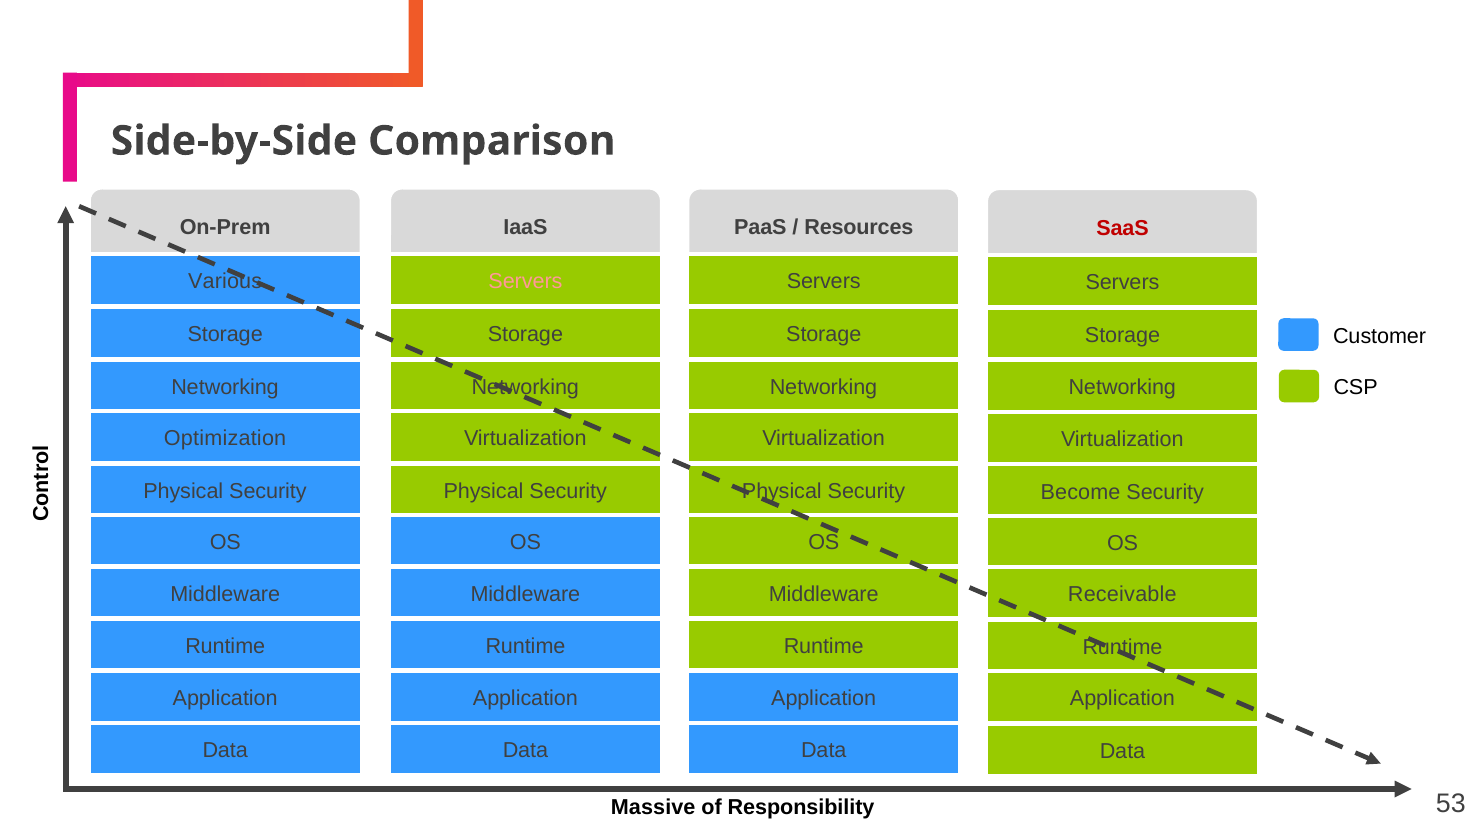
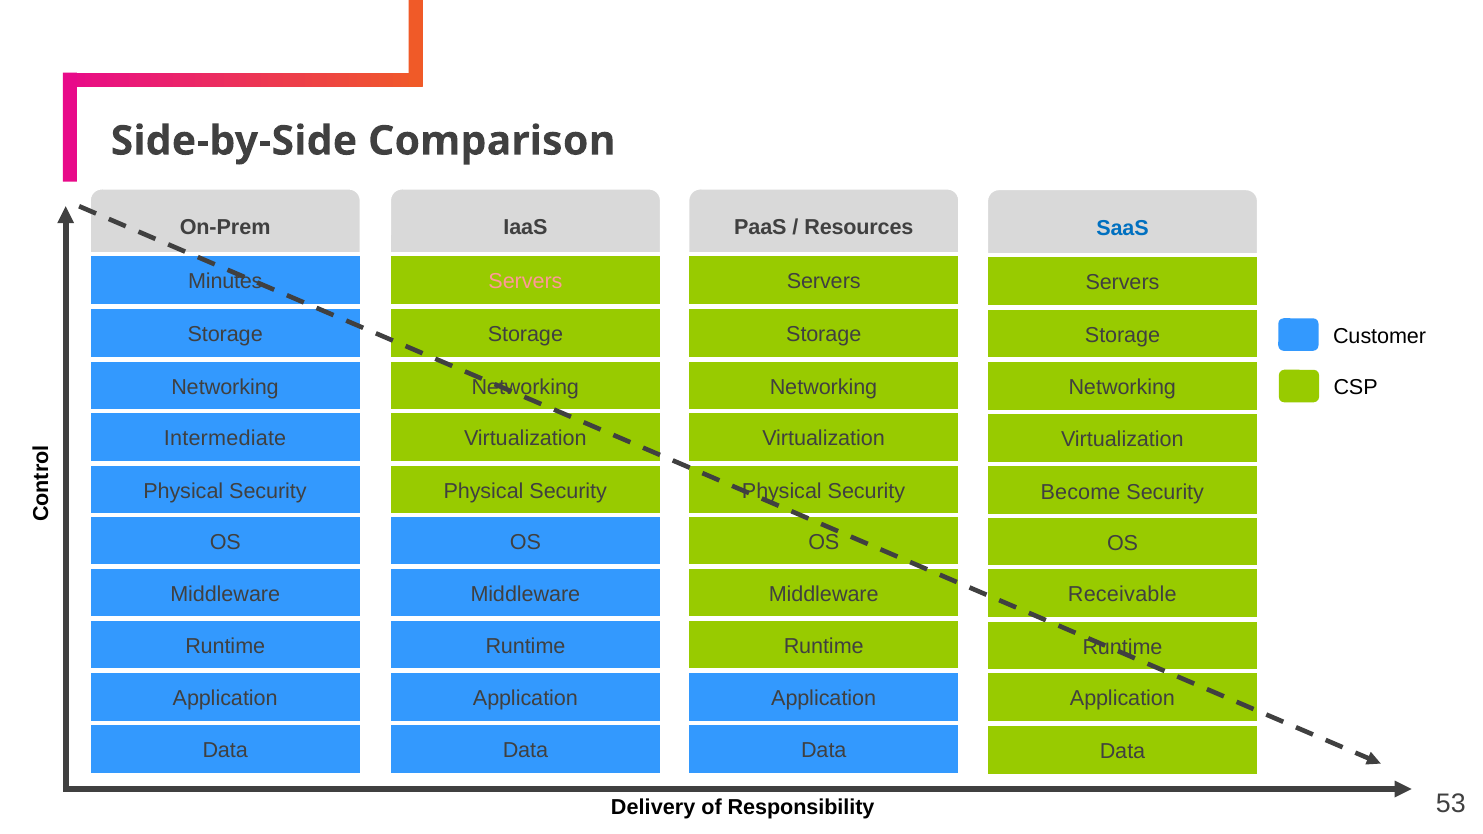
SaaS colour: red -> blue (1123, 228)
Various: Various -> Minutes (225, 282)
Optimization: Optimization -> Intermediate (225, 439)
Massive: Massive -> Delivery (653, 807)
